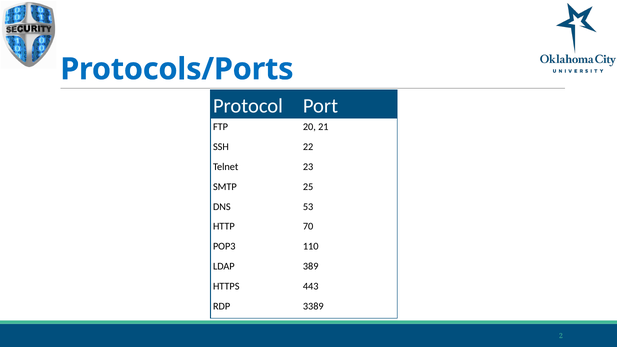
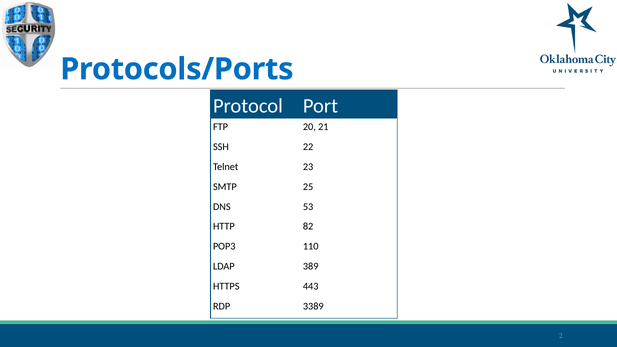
70: 70 -> 82 (308, 227)
